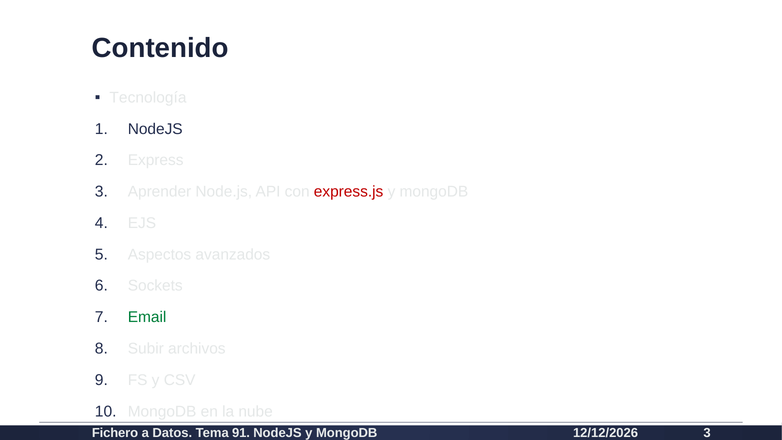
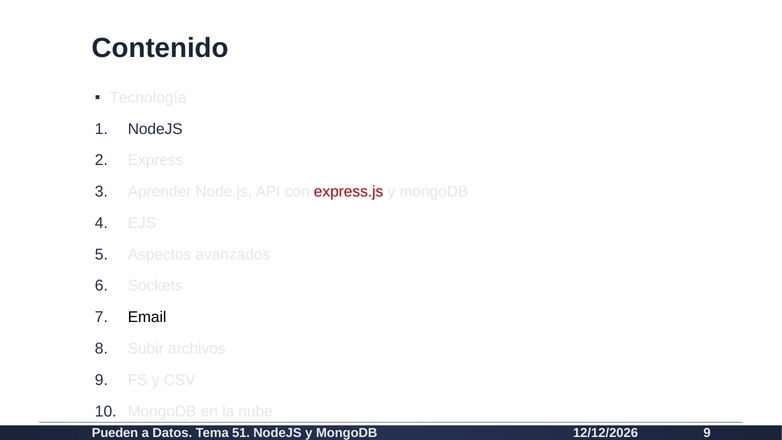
Email colour: green -> black (147, 317)
Fichero: Fichero -> Pueden (115, 433)
91: 91 -> 51 (241, 433)
3: 3 -> 9 (707, 433)
